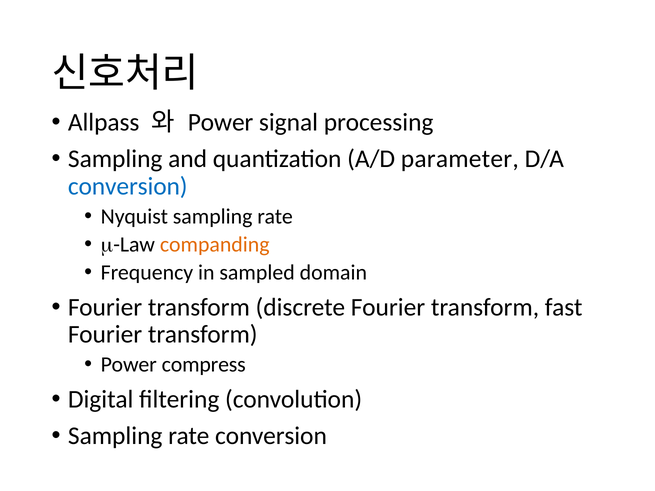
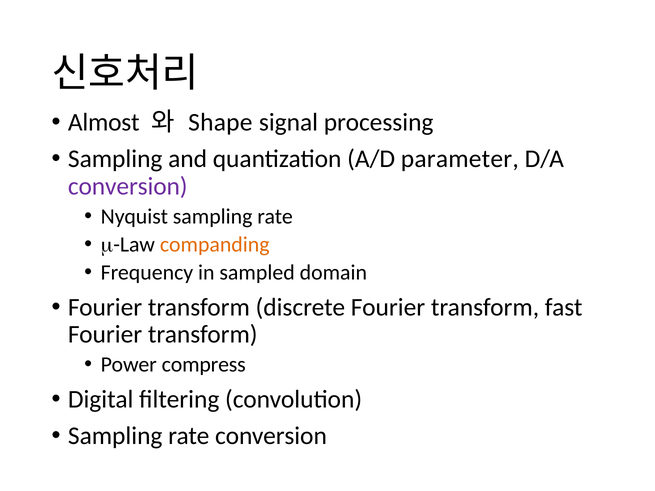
Allpass: Allpass -> Almost (104, 122)
Power: Power -> Shape (220, 122)
conversion colour: blue -> purple (128, 186)
